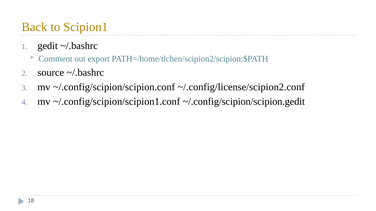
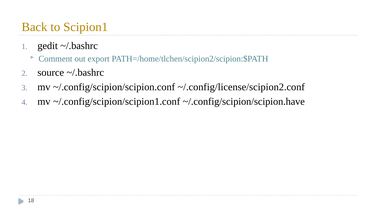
~/.config/scipion/scipion.gedit: ~/.config/scipion/scipion.gedit -> ~/.config/scipion/scipion.have (244, 102)
